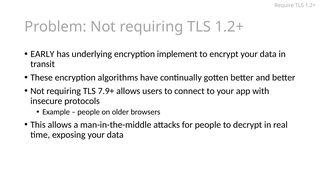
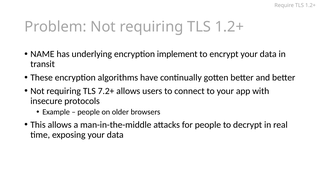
EARLY: EARLY -> NAME (42, 54)
7.9+: 7.9+ -> 7.2+ (106, 91)
